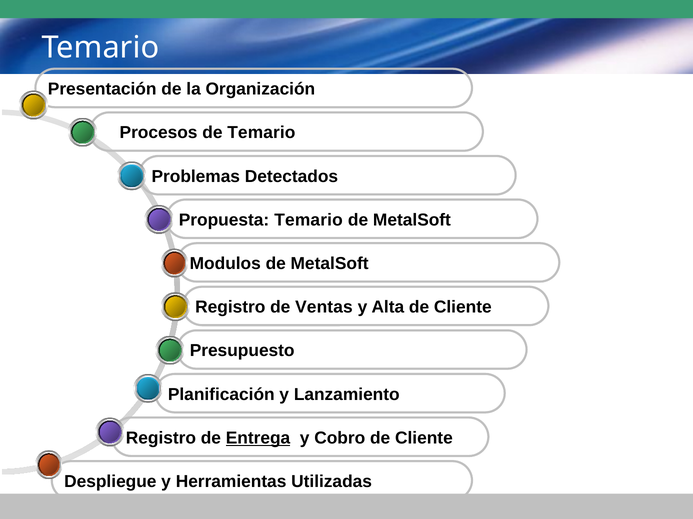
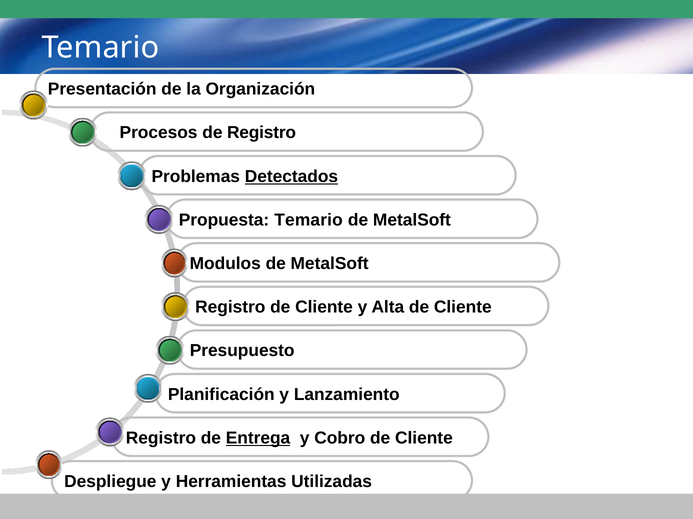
de Temario: Temario -> Registro (262, 133)
Detectados underline: none -> present (291, 177)
Ventas: Ventas -> Cliente (324, 308)
